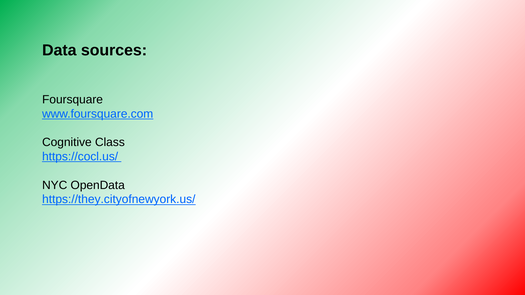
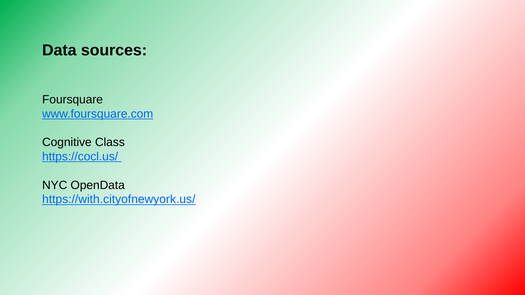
https://they.cityofnewyork.us/: https://they.cityofnewyork.us/ -> https://with.cityofnewyork.us/ (119, 200)
